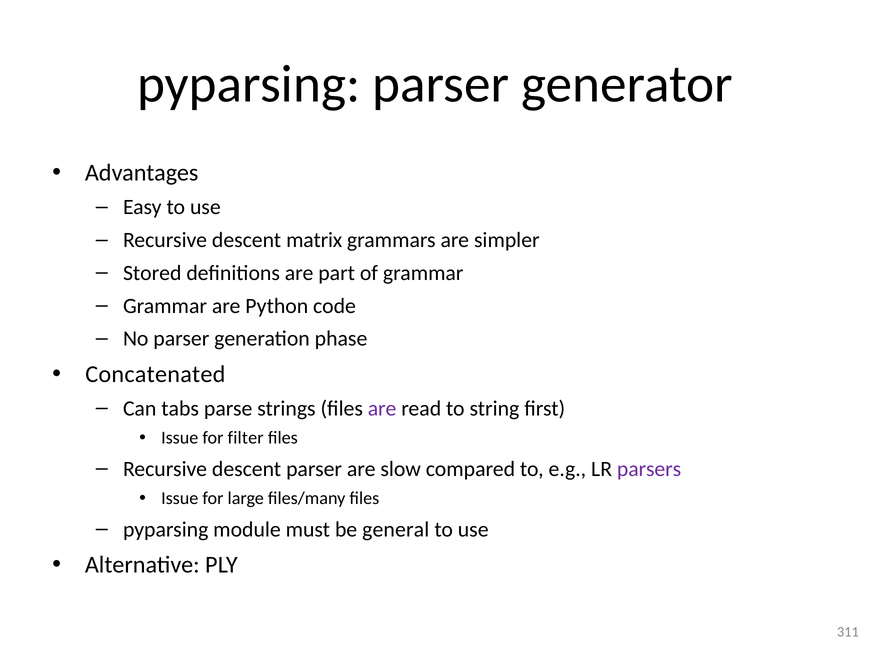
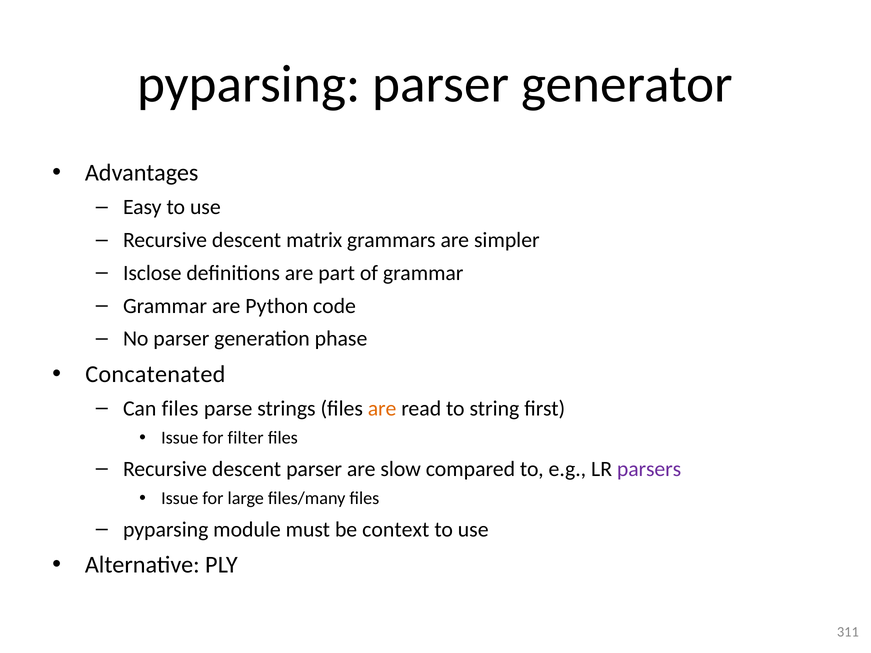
Stored: Stored -> Isclose (152, 273)
Can tabs: tabs -> files (180, 409)
are colour: purple -> orange (382, 409)
general: general -> context (396, 530)
